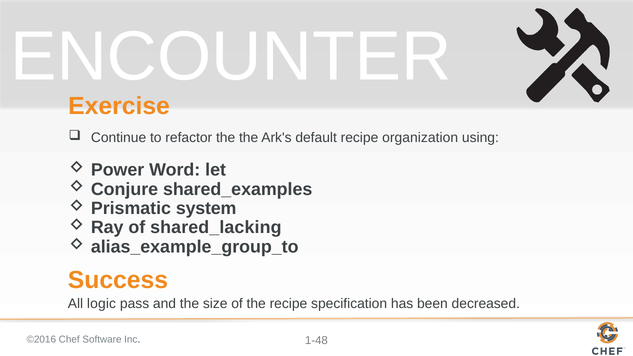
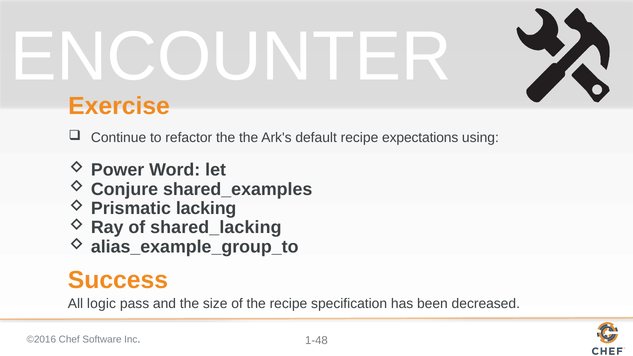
organization: organization -> expectations (420, 138)
system: system -> lacking (206, 208)
